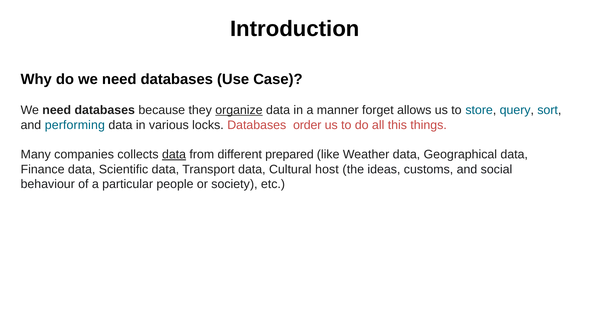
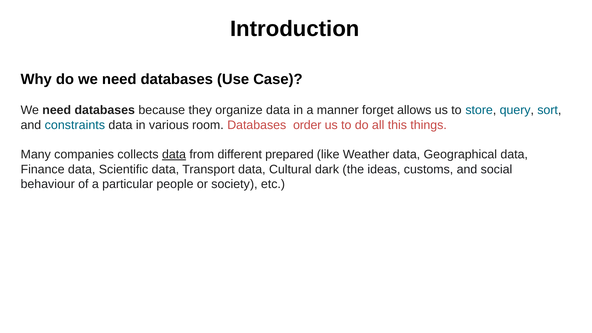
organize underline: present -> none (239, 110)
performing: performing -> constraints (75, 125)
locks: locks -> room (208, 125)
host: host -> dark (327, 169)
